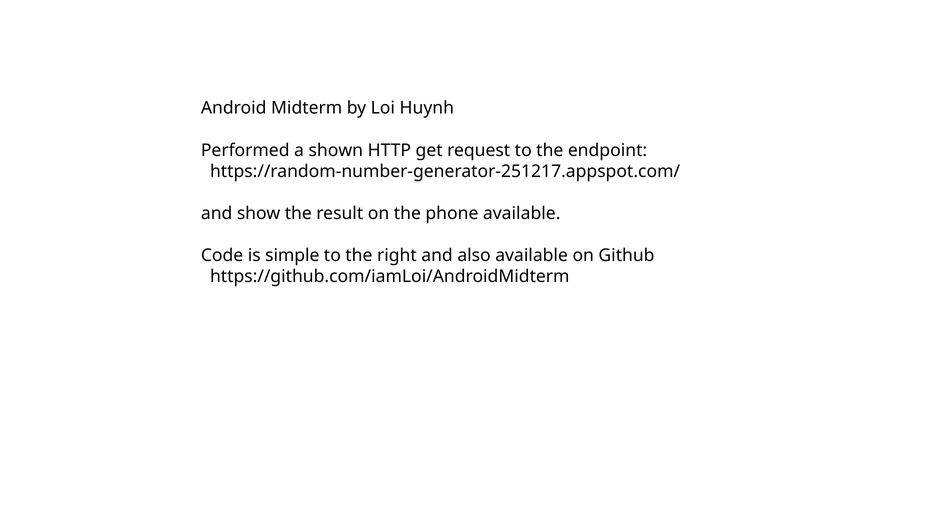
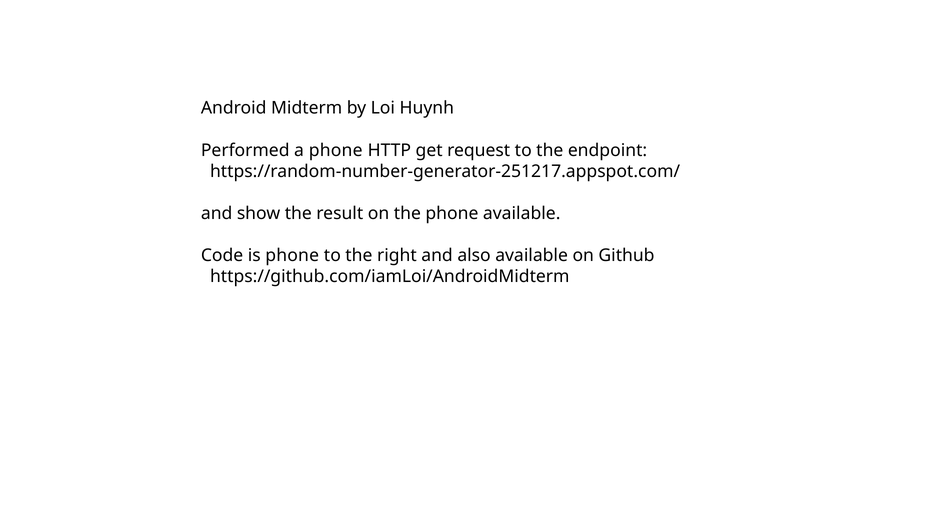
a shown: shown -> phone (336, 150)
is simple: simple -> phone (292, 256)
